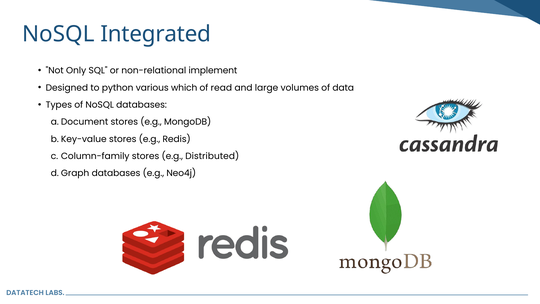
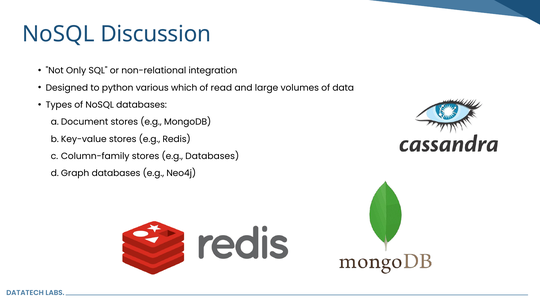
Integrated: Integrated -> Discussion (156, 34)
implement: implement -> integration (213, 71)
e.g Distributed: Distributed -> Databases (212, 156)
